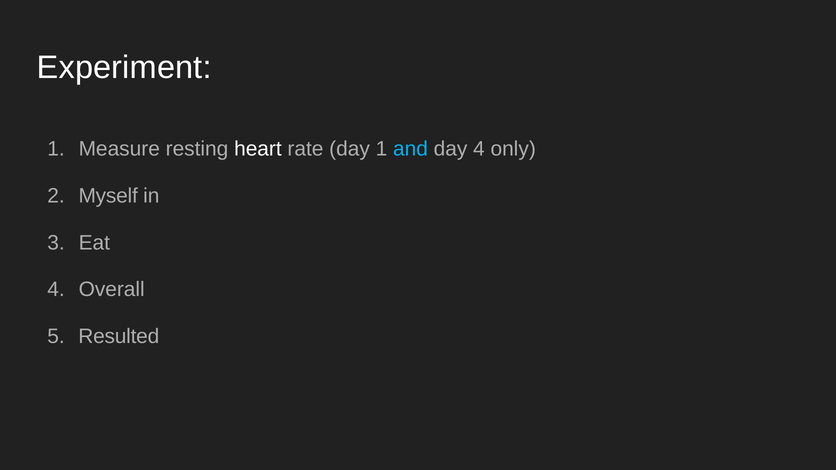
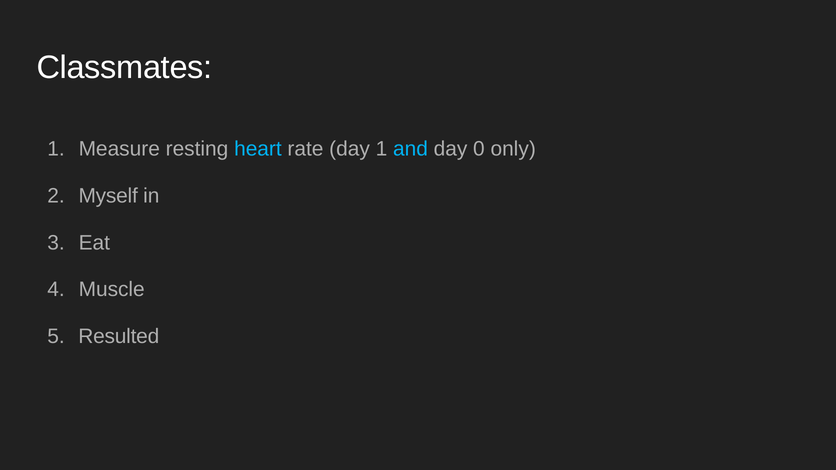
Experiment: Experiment -> Classmates (124, 68)
heart colour: white -> light blue (258, 149)
day 4: 4 -> 0 (479, 149)
Overall: Overall -> Muscle (112, 290)
